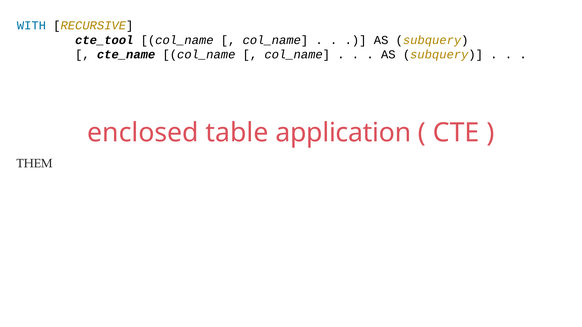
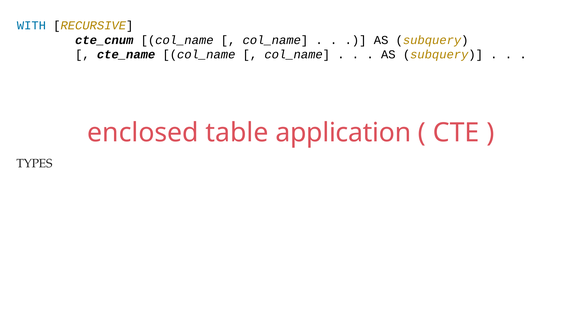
cte_tool: cte_tool -> cte_cnum (104, 40)
THEM: THEM -> TYPES (34, 164)
